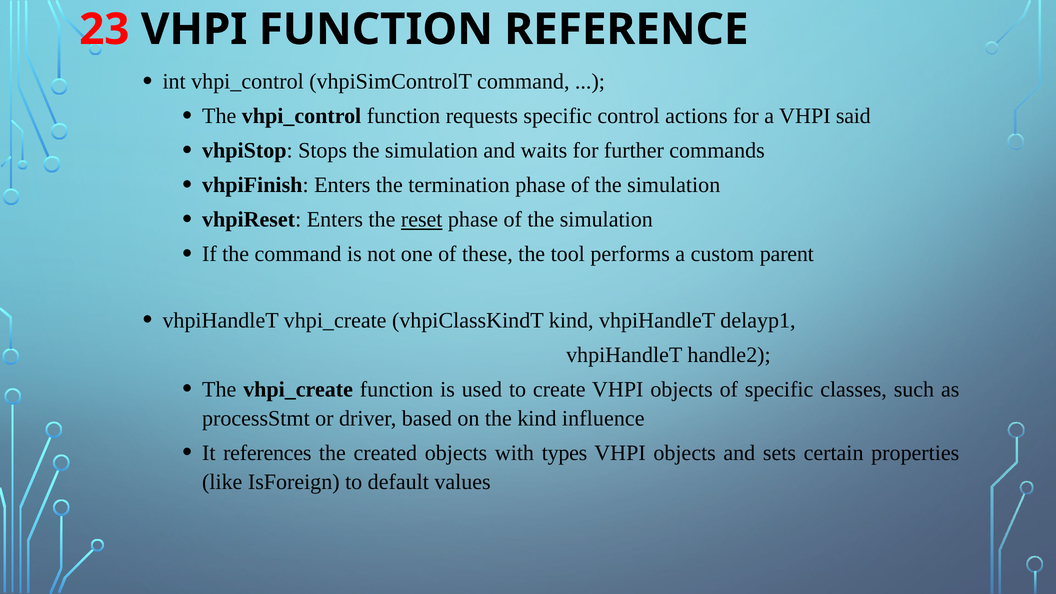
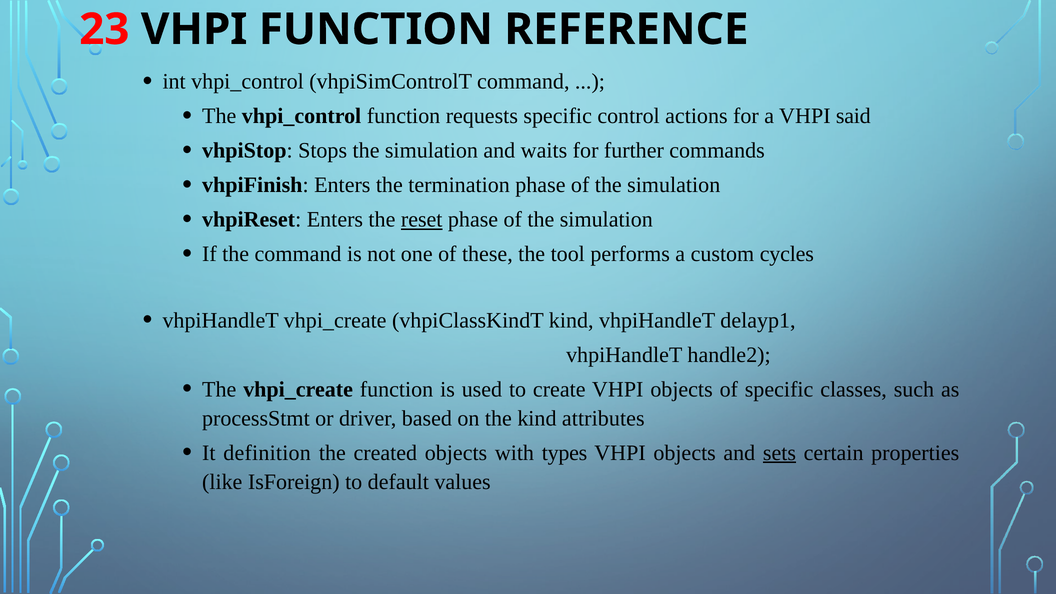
parent: parent -> cycles (787, 254)
influence: influence -> attributes (603, 418)
references: references -> definition (267, 453)
sets underline: none -> present (779, 453)
